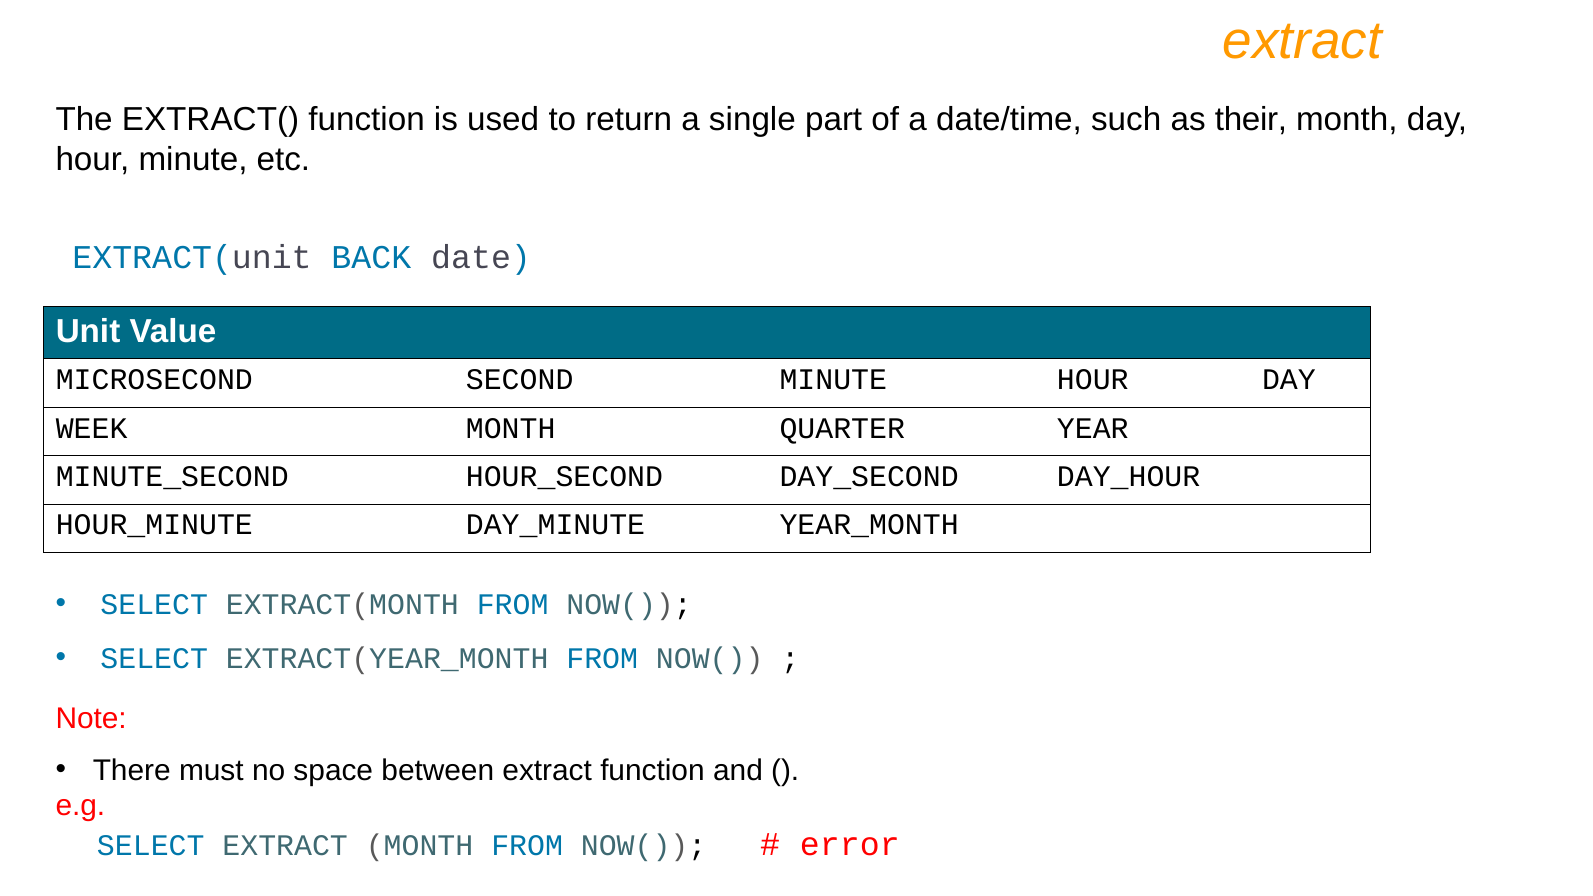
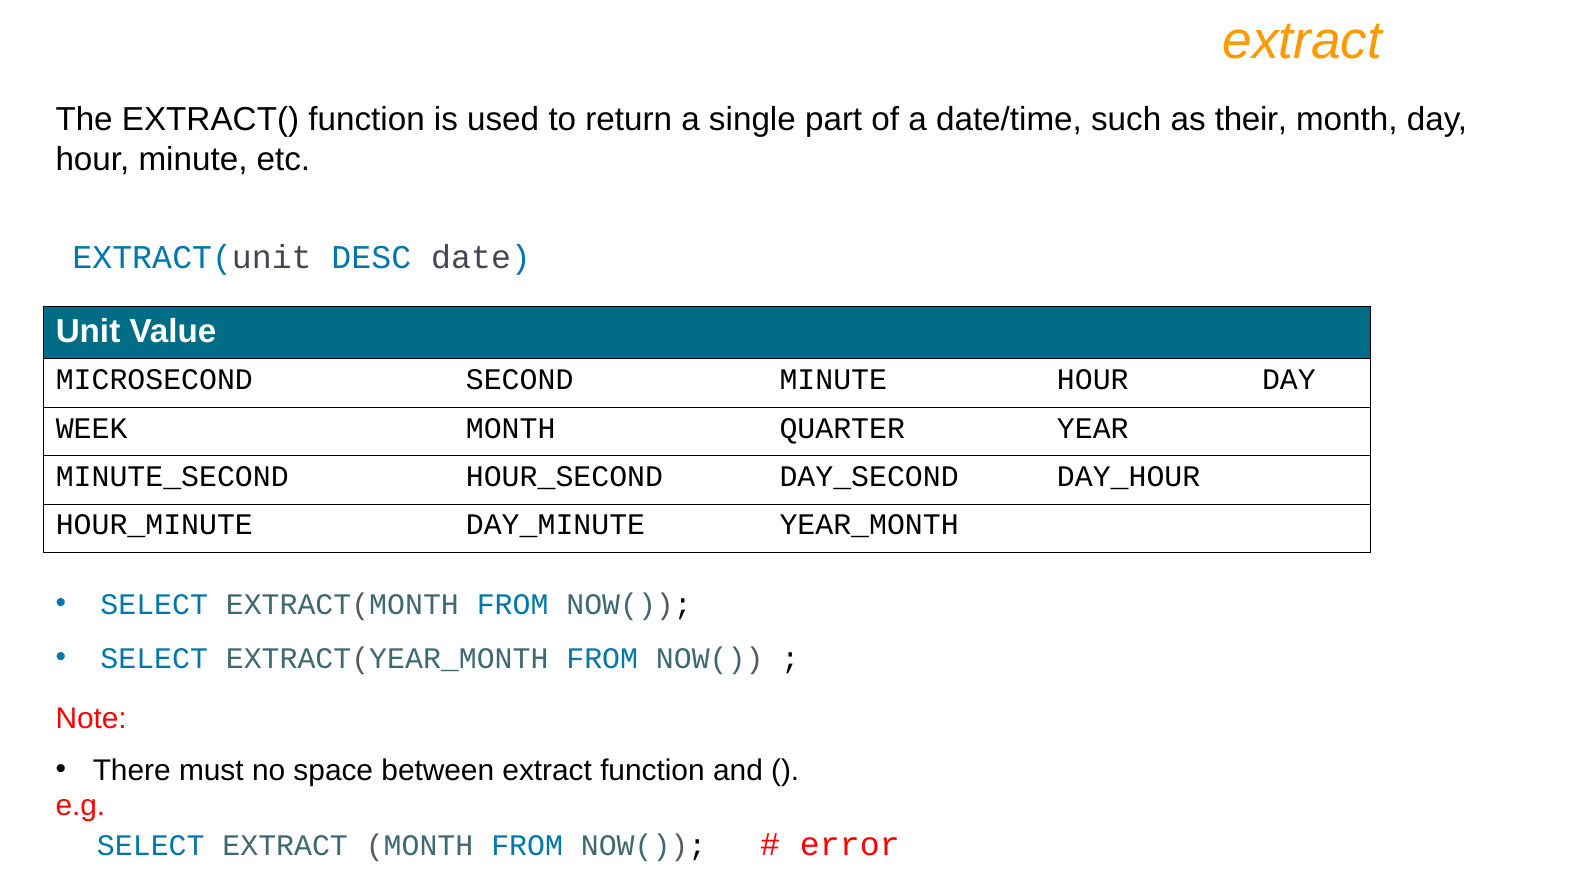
BACK: BACK -> DESC (371, 257)
